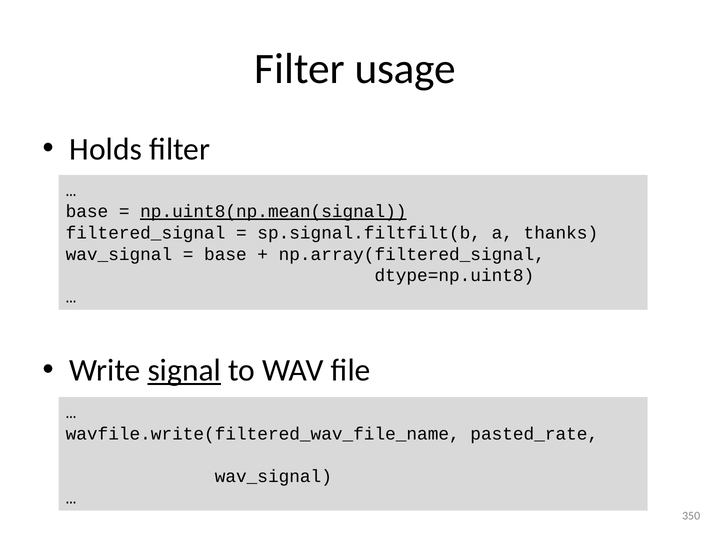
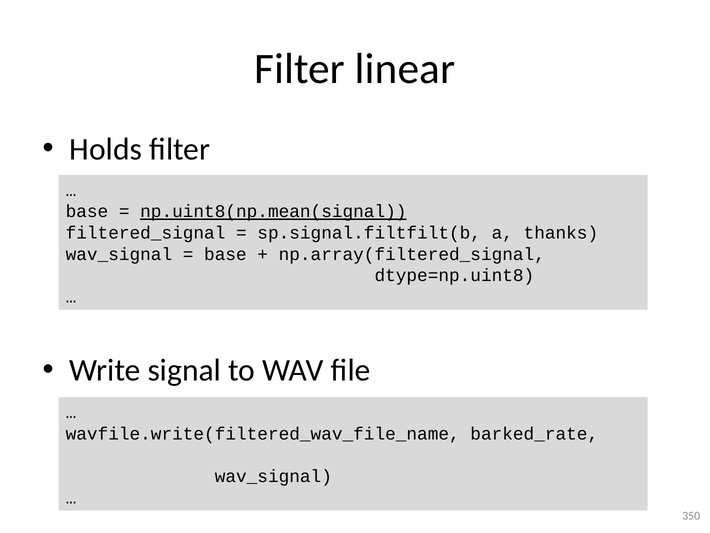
usage: usage -> linear (405, 69)
signal underline: present -> none (184, 370)
pasted_rate: pasted_rate -> barked_rate (534, 433)
